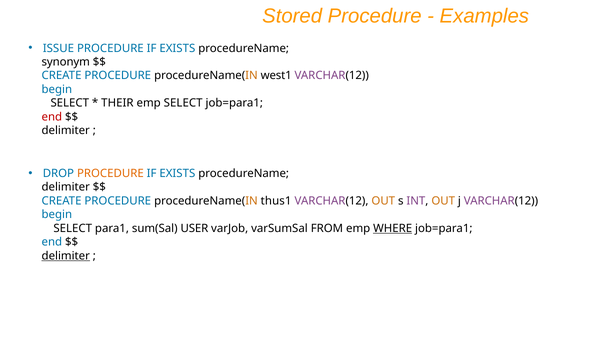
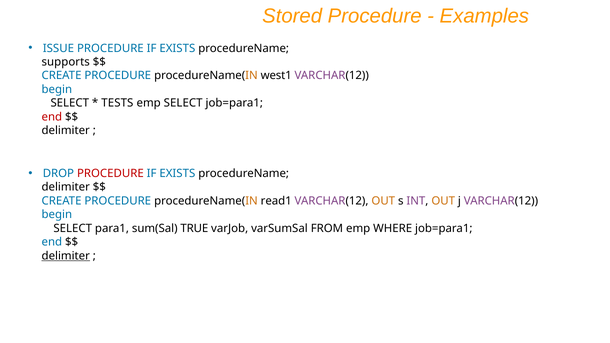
synonym: synonym -> supports (66, 62)
THEIR: THEIR -> TESTS (117, 103)
PROCEDURE colour: orange -> red (110, 173)
thus1: thus1 -> read1 (276, 201)
USER: USER -> TRUE (194, 228)
WHERE underline: present -> none (393, 228)
